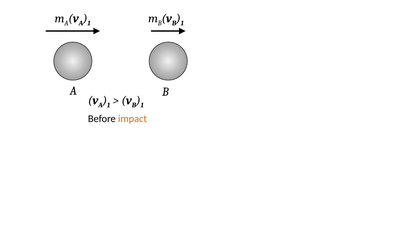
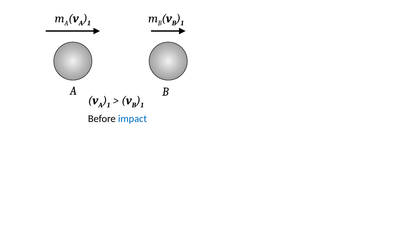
impact colour: orange -> blue (133, 119)
